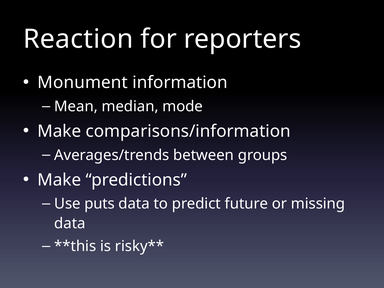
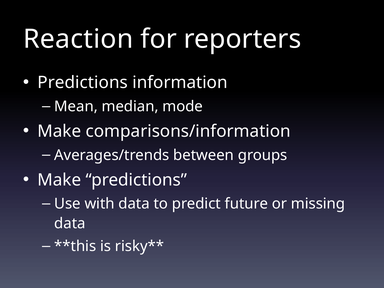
Monument: Monument -> Predictions (83, 83)
puts: puts -> with (100, 204)
